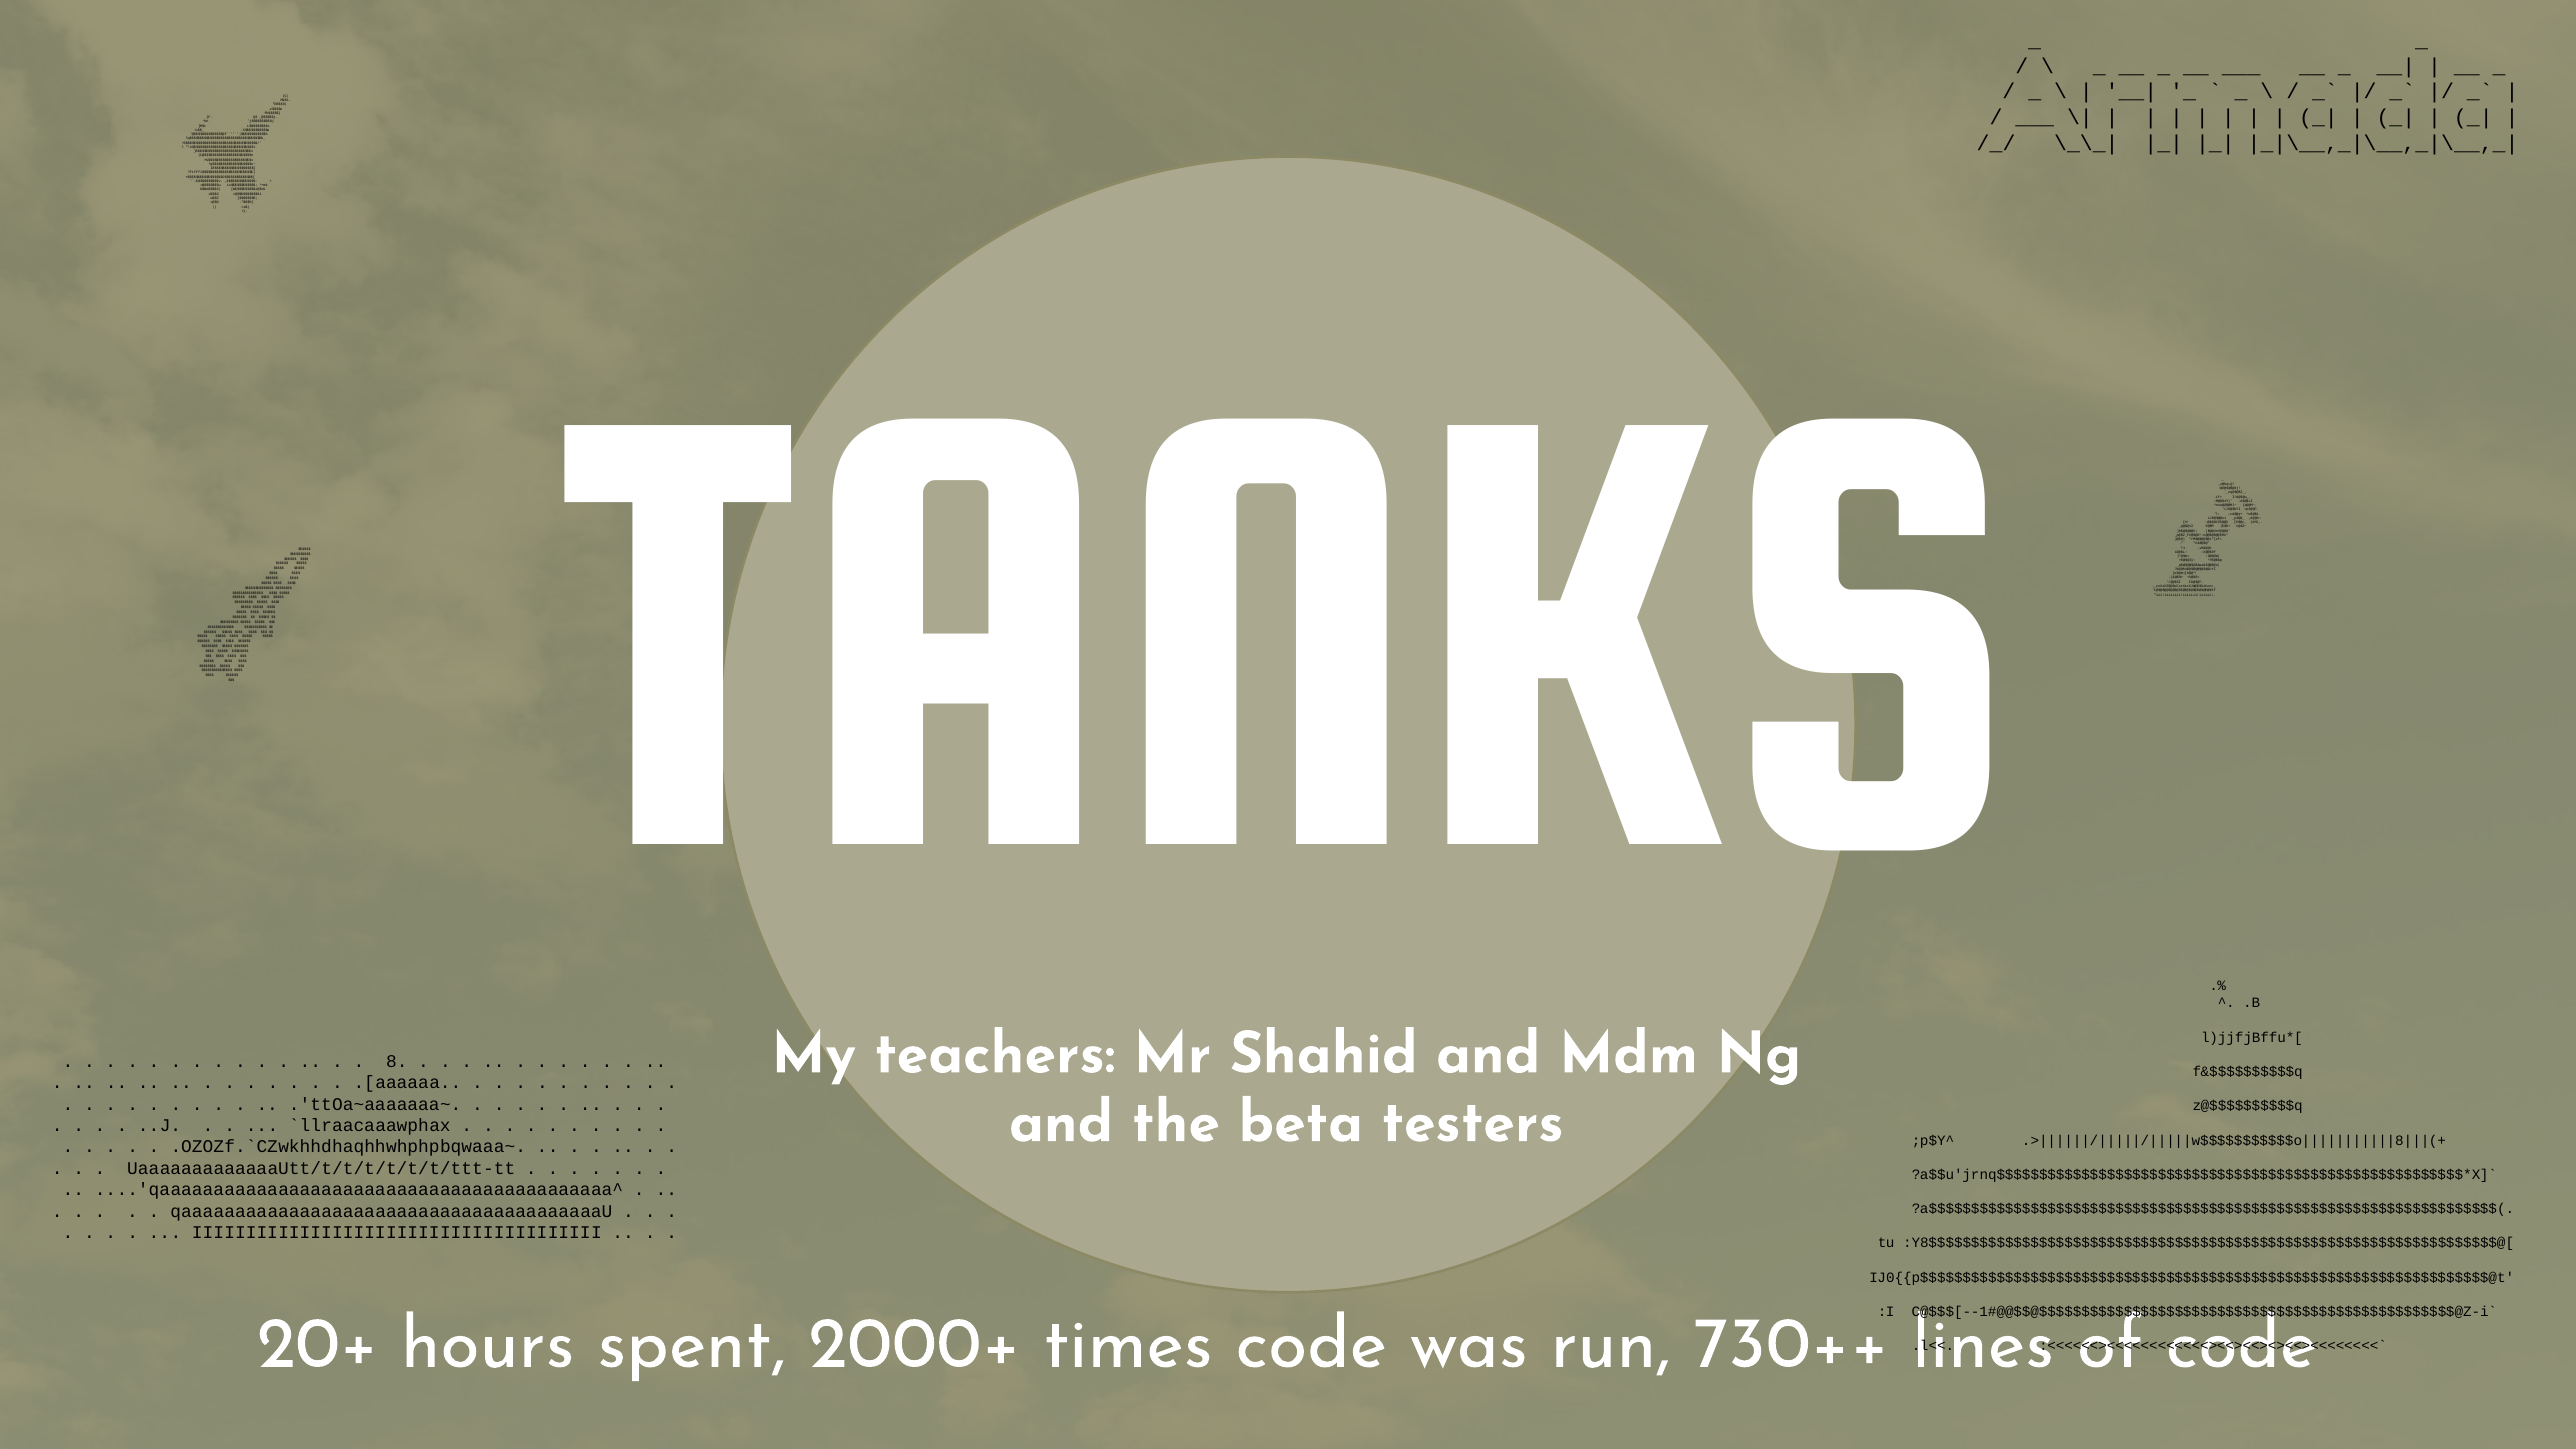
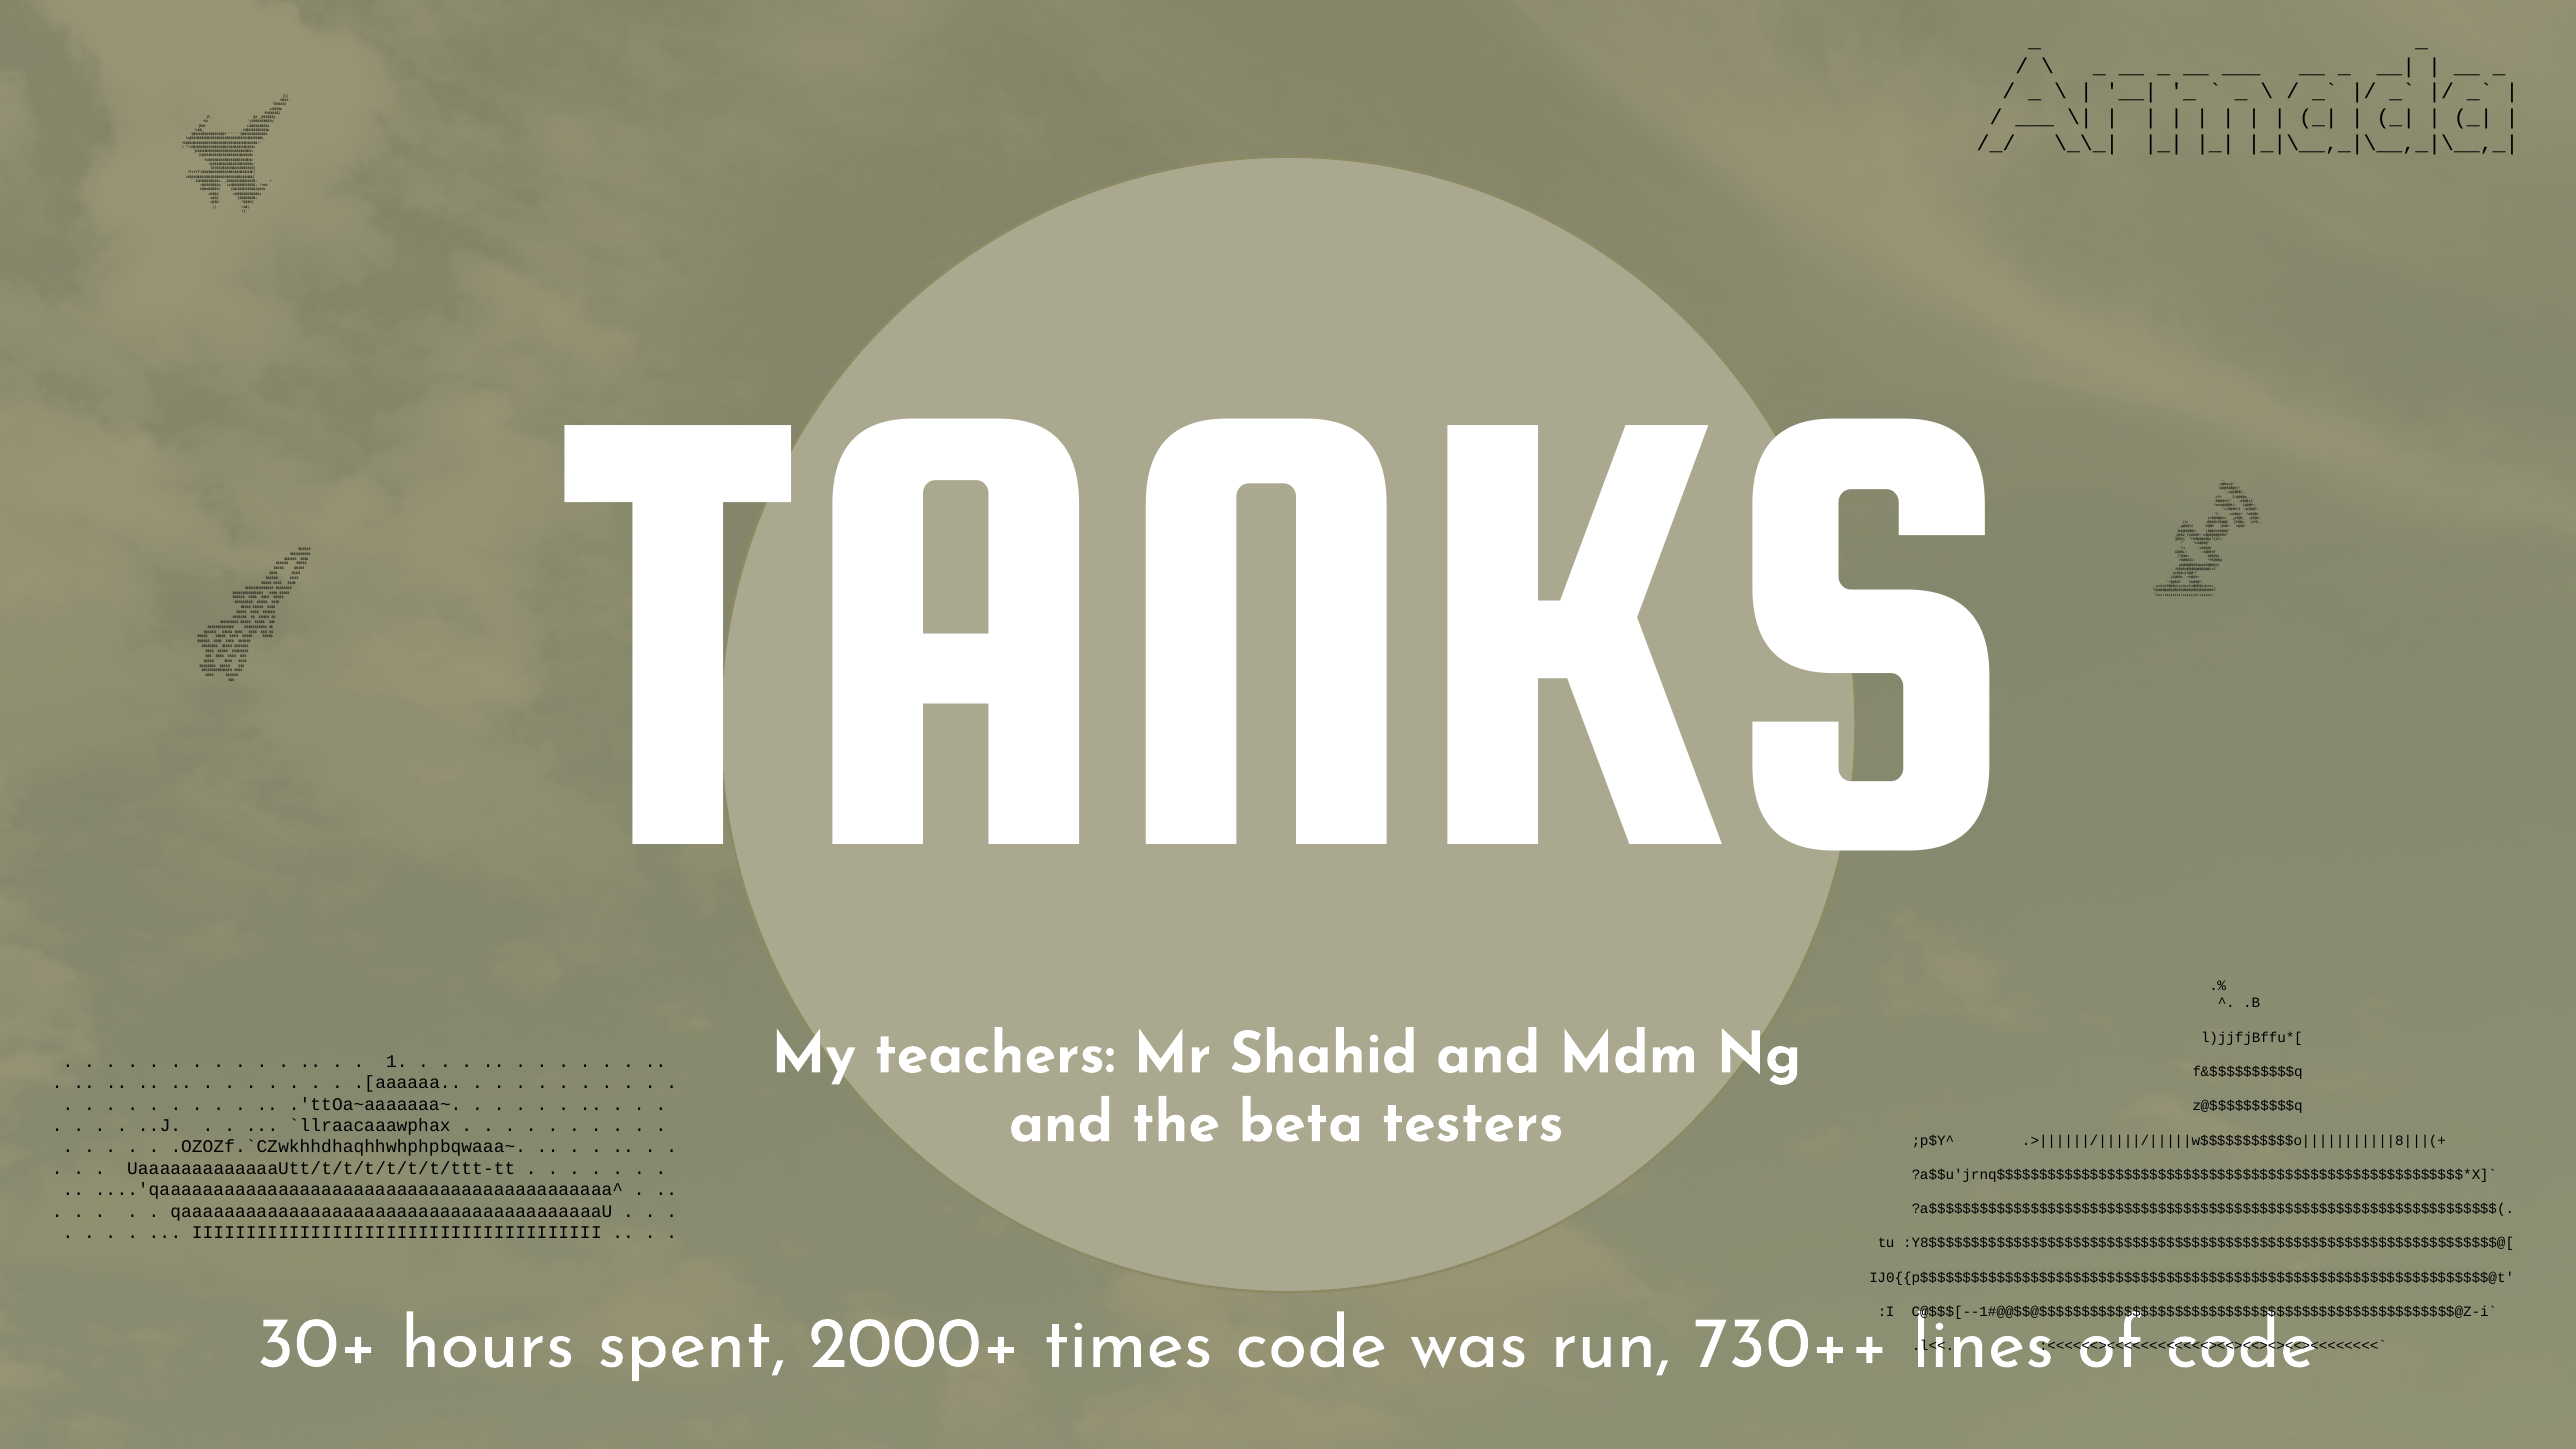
8: 8 -> 1 (397, 1062)
20+: 20+ -> 30+ (318, 1343)
